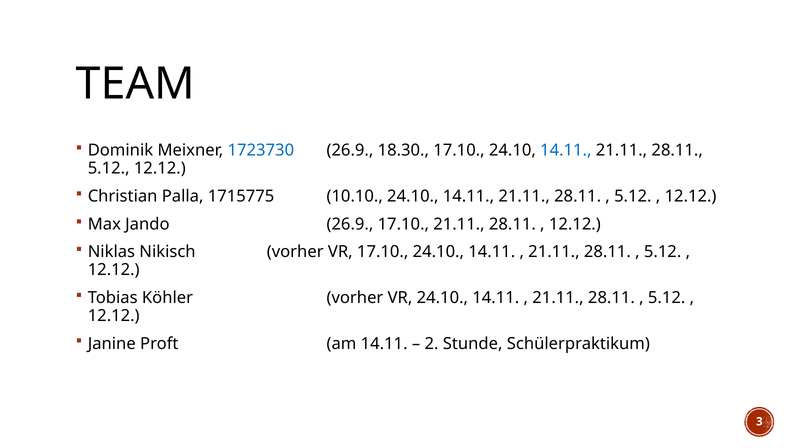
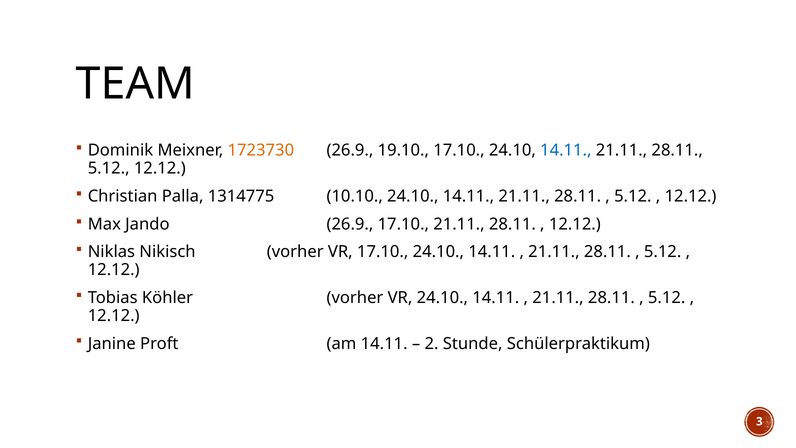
1723730 colour: blue -> orange (261, 150)
18.30: 18.30 -> 19.10 (403, 150)
1715775: 1715775 -> 1314775 (241, 196)
